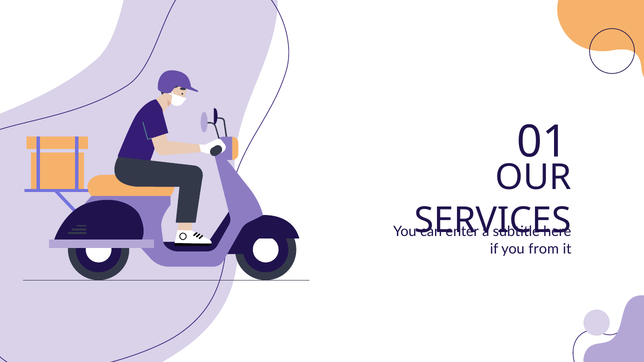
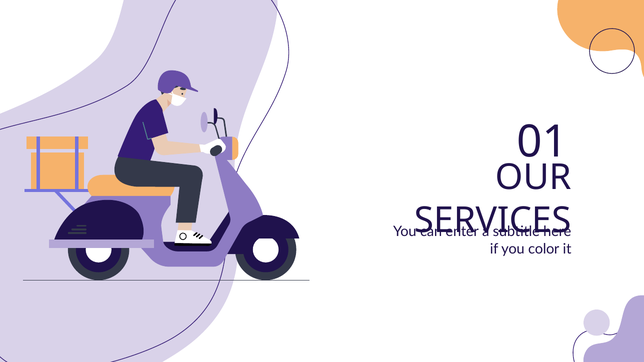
from: from -> color (544, 249)
